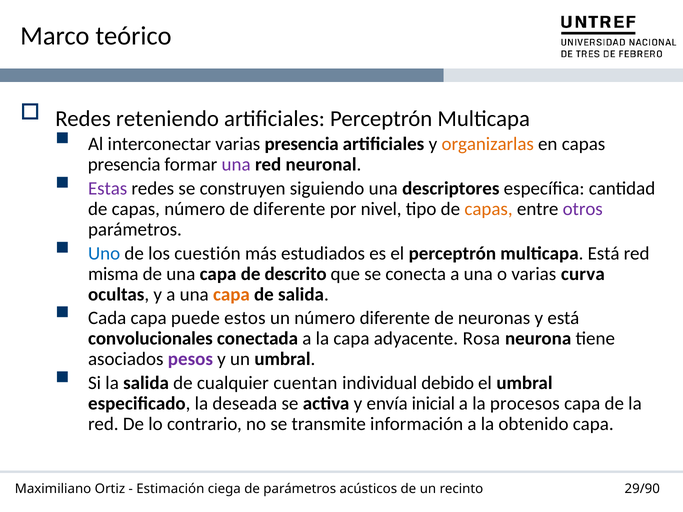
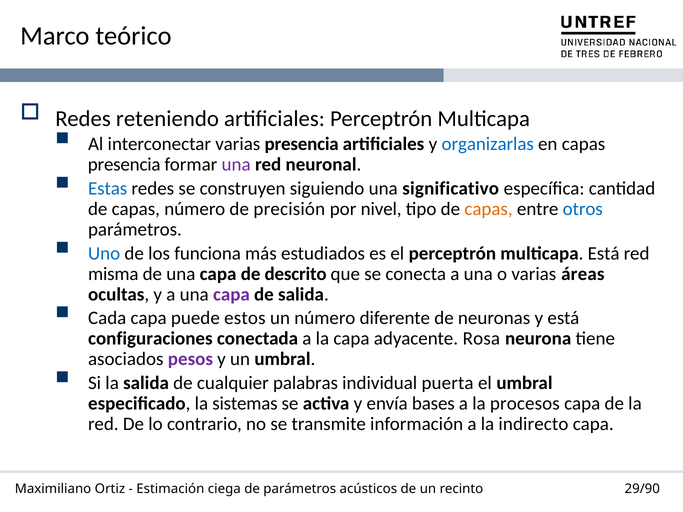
organizarlas colour: orange -> blue (488, 144)
Estas colour: purple -> blue (108, 189)
descriptores: descriptores -> significativo (451, 189)
de diferente: diferente -> precisión (289, 209)
otros colour: purple -> blue (583, 209)
cuestión: cuestión -> funciona (208, 253)
curva: curva -> áreas (583, 274)
capa colour: orange -> purple (231, 294)
convolucionales: convolucionales -> configuraciones (150, 339)
cuentan: cuentan -> palabras (306, 383)
debido: debido -> puerta (448, 383)
deseada: deseada -> sistemas (245, 404)
inicial: inicial -> bases (433, 404)
obtenido: obtenido -> indirecto (533, 424)
